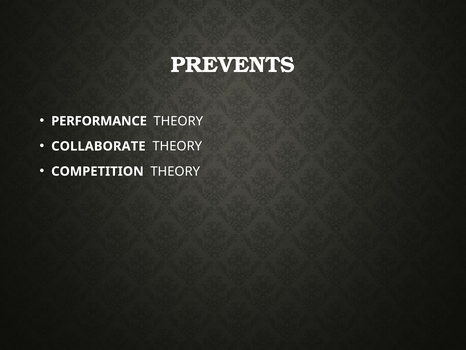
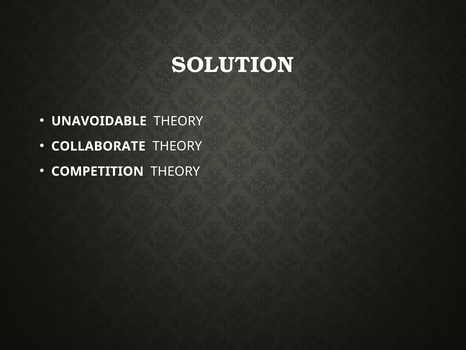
PREVENTS: PREVENTS -> SOLUTION (233, 65)
PERFORMANCE: PERFORMANCE -> UNAVOIDABLE (99, 121)
